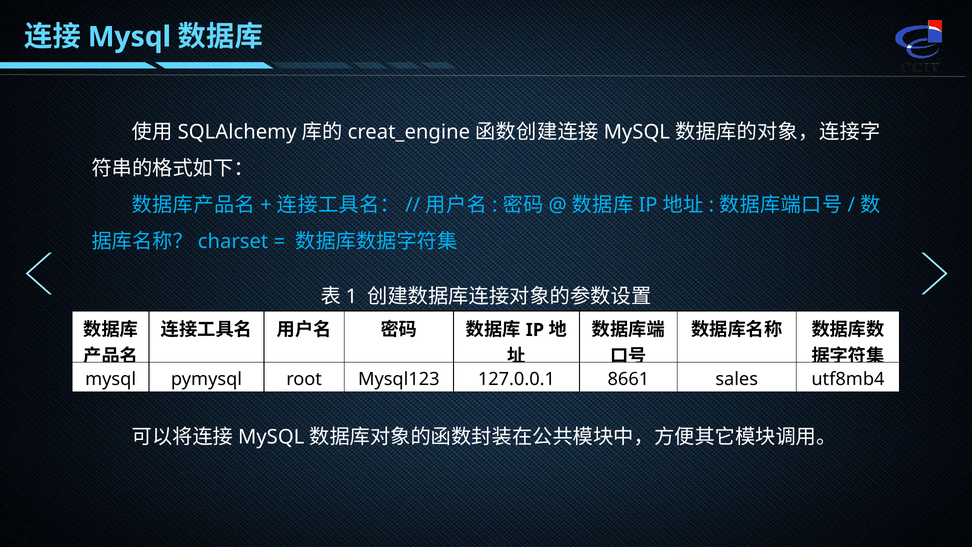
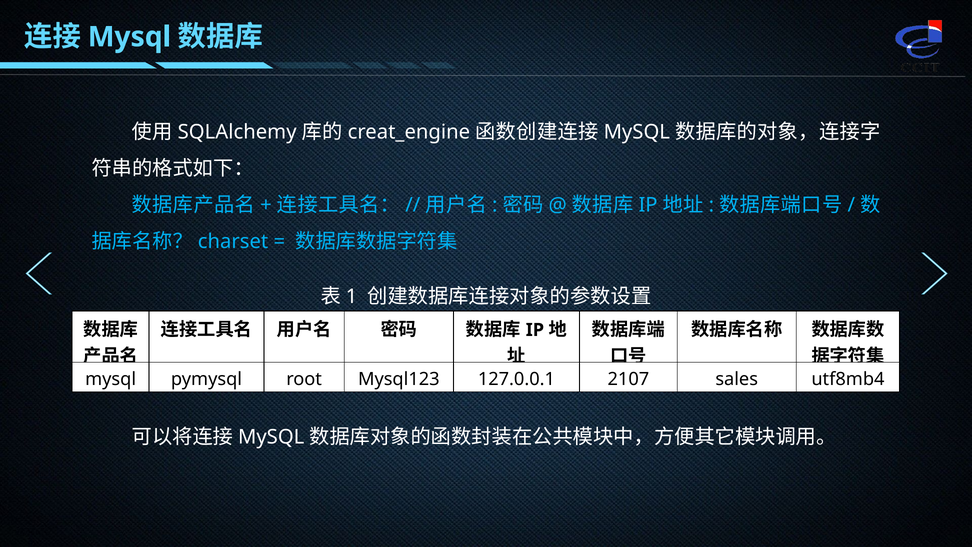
8661: 8661 -> 2107 (628, 379)
